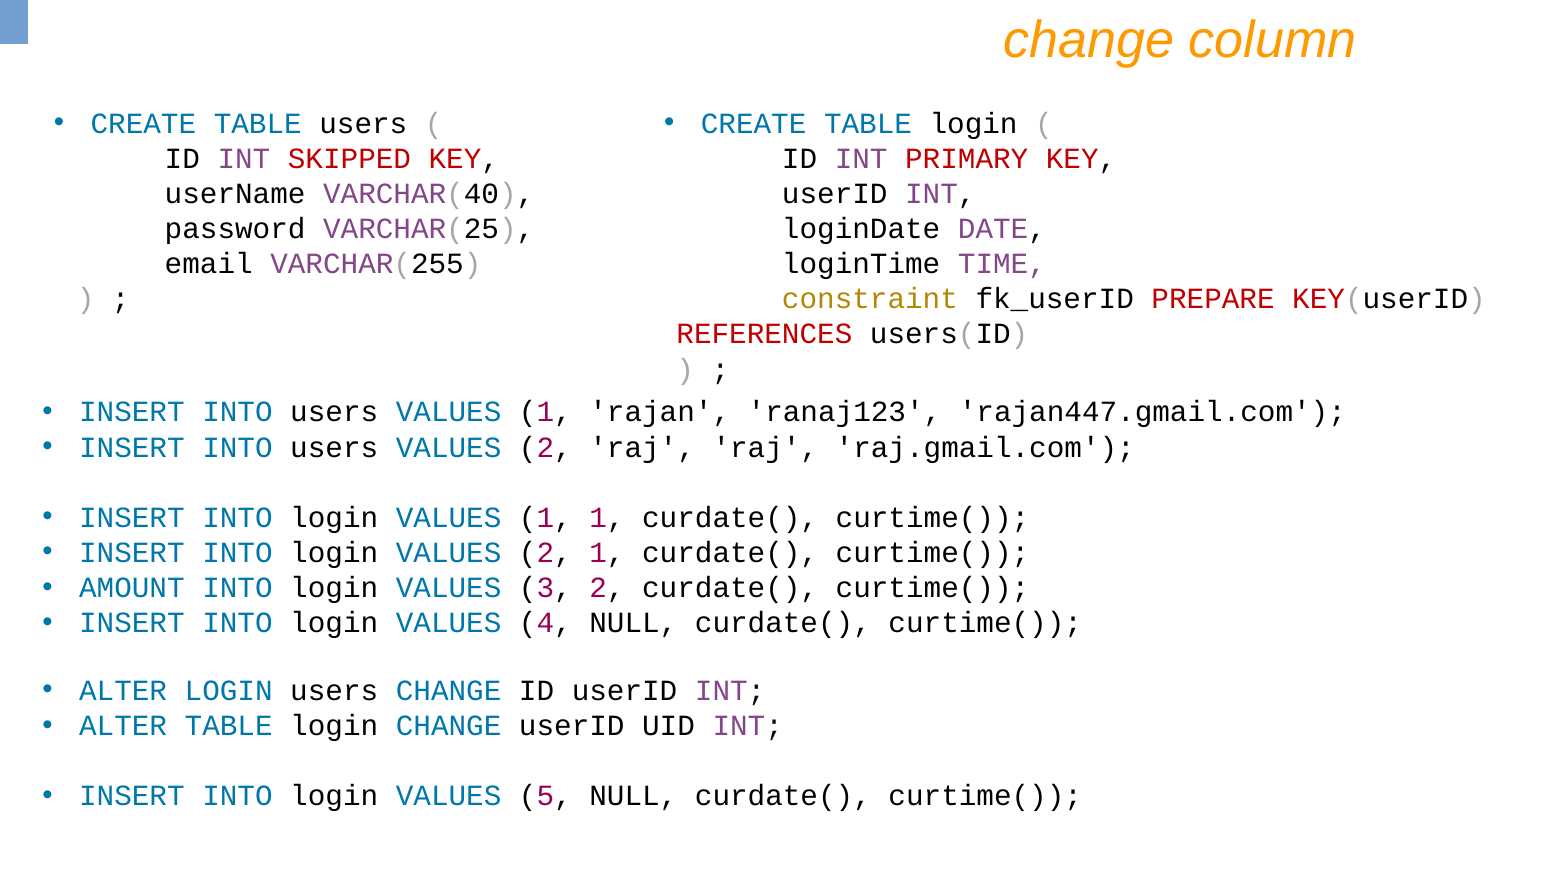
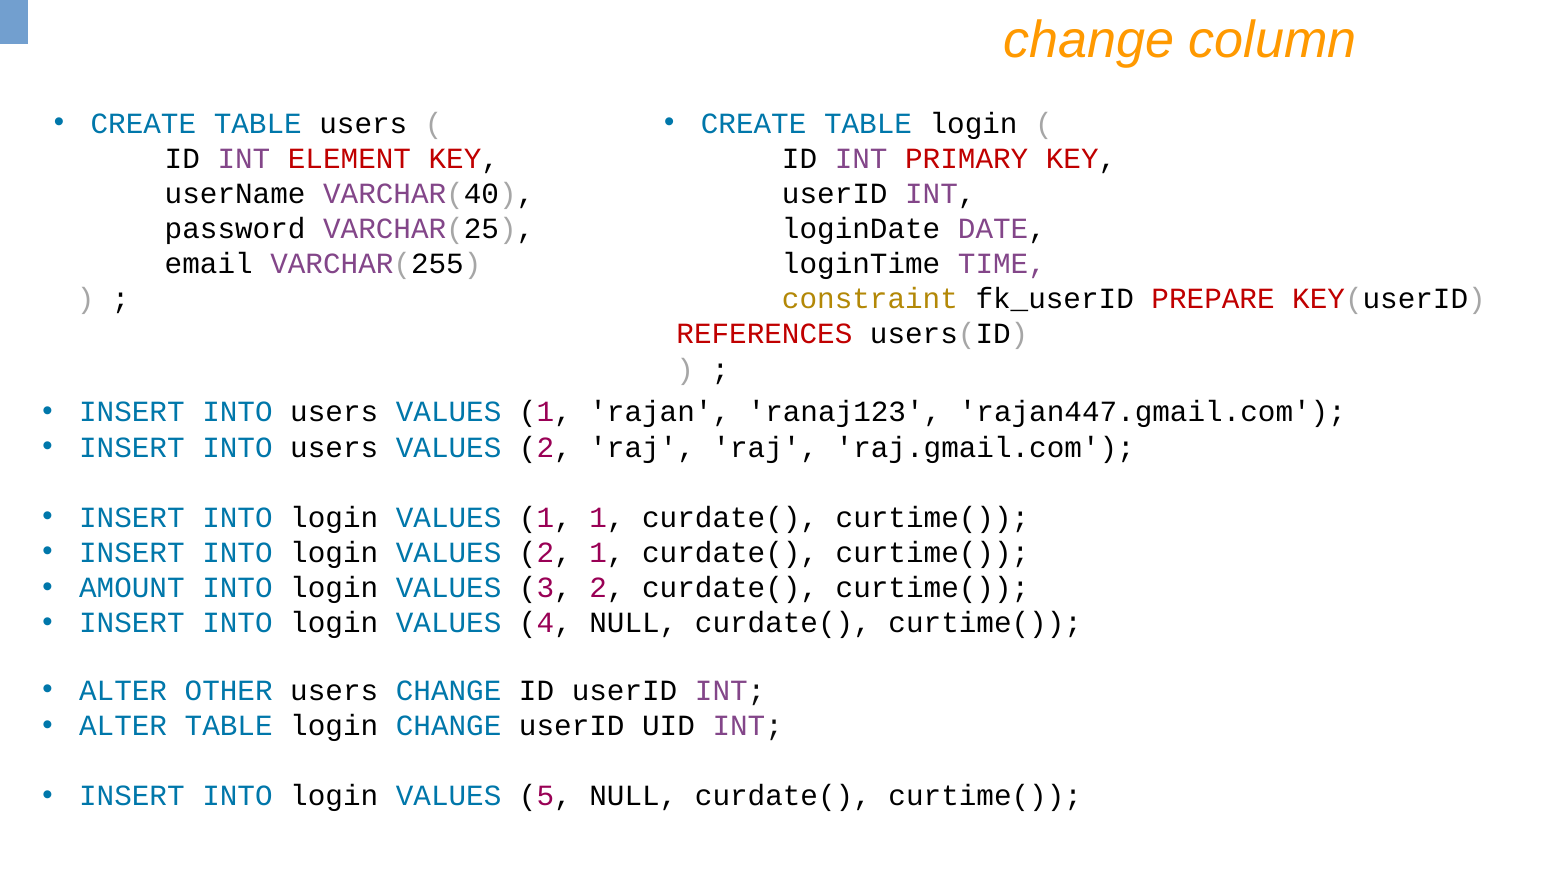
SKIPPED: SKIPPED -> ELEMENT (349, 159)
ALTER LOGIN: LOGIN -> OTHER (229, 691)
